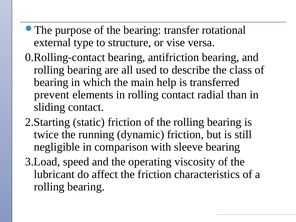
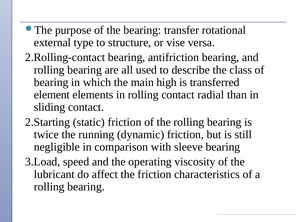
0.Rolling-contact: 0.Rolling-contact -> 2.Rolling-contact (65, 57)
help: help -> high (167, 82)
prevent: prevent -> element (52, 95)
